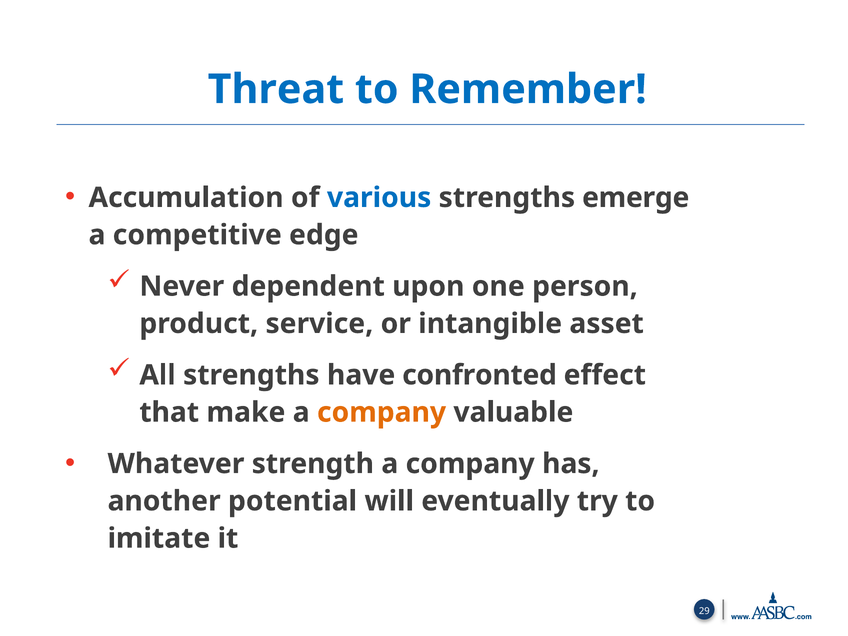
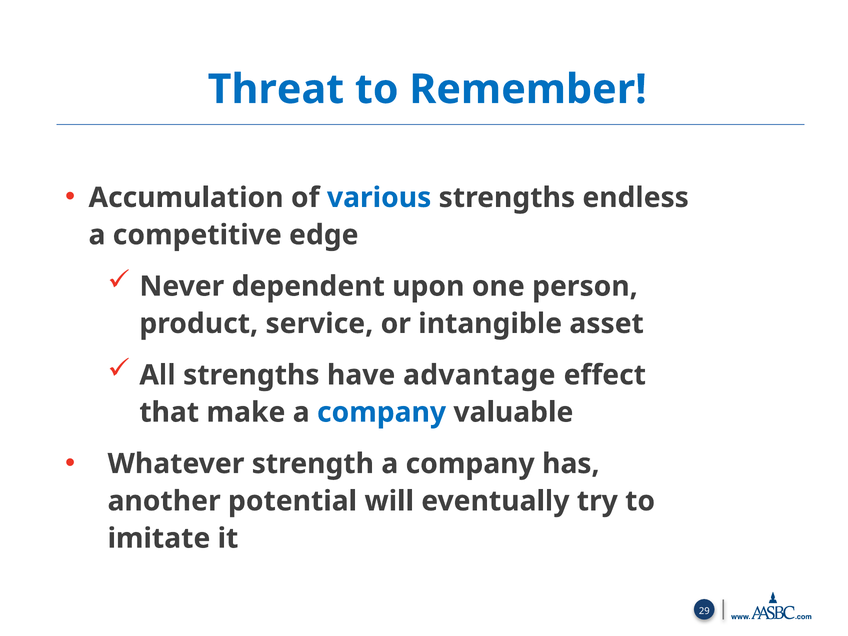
emerge: emerge -> endless (636, 198)
confronted: confronted -> advantage (479, 375)
company colour: orange -> blue (382, 412)
